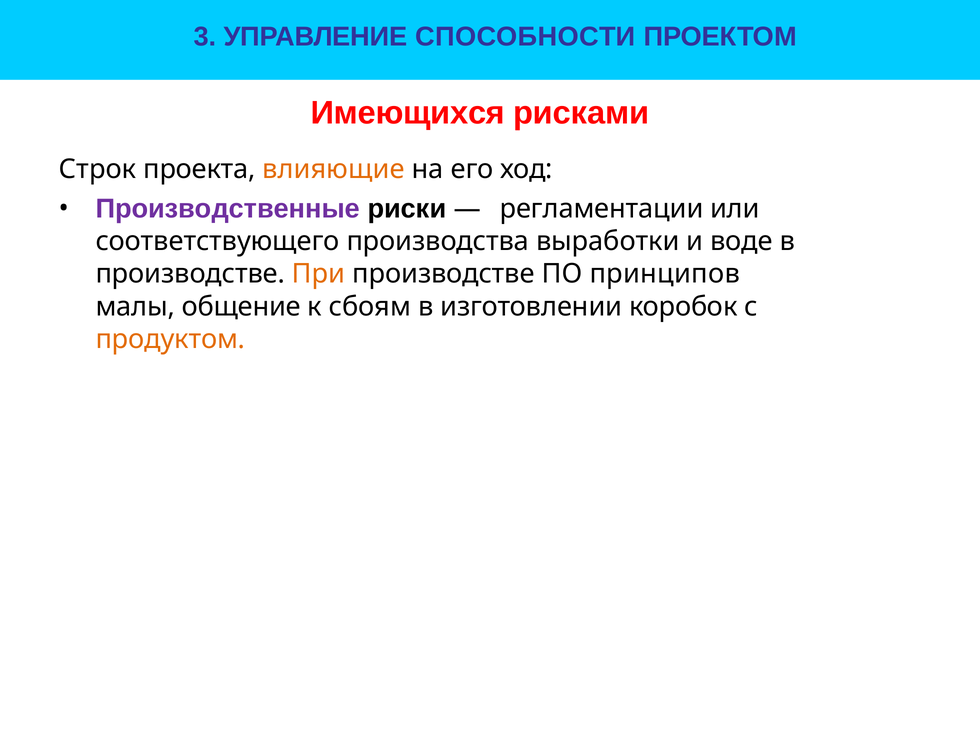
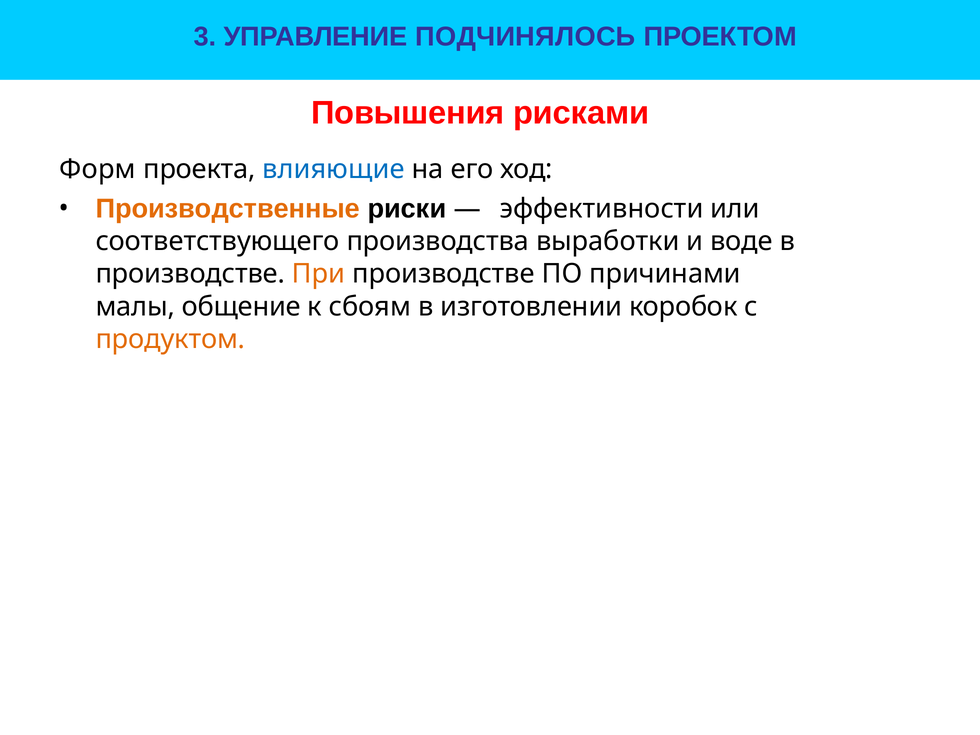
СПОСОБНОСТИ: СПОСОБНОСТИ -> ПОДЧИНЯЛОСЬ (525, 37)
Имеющихся: Имеющихся -> Повышения (408, 113)
Строк: Строк -> Форм (97, 169)
влияющие colour: orange -> blue (334, 169)
Производственные colour: purple -> orange (228, 209)
регламентации: регламентации -> эффективности (602, 209)
принципов: принципов -> причинами (665, 274)
